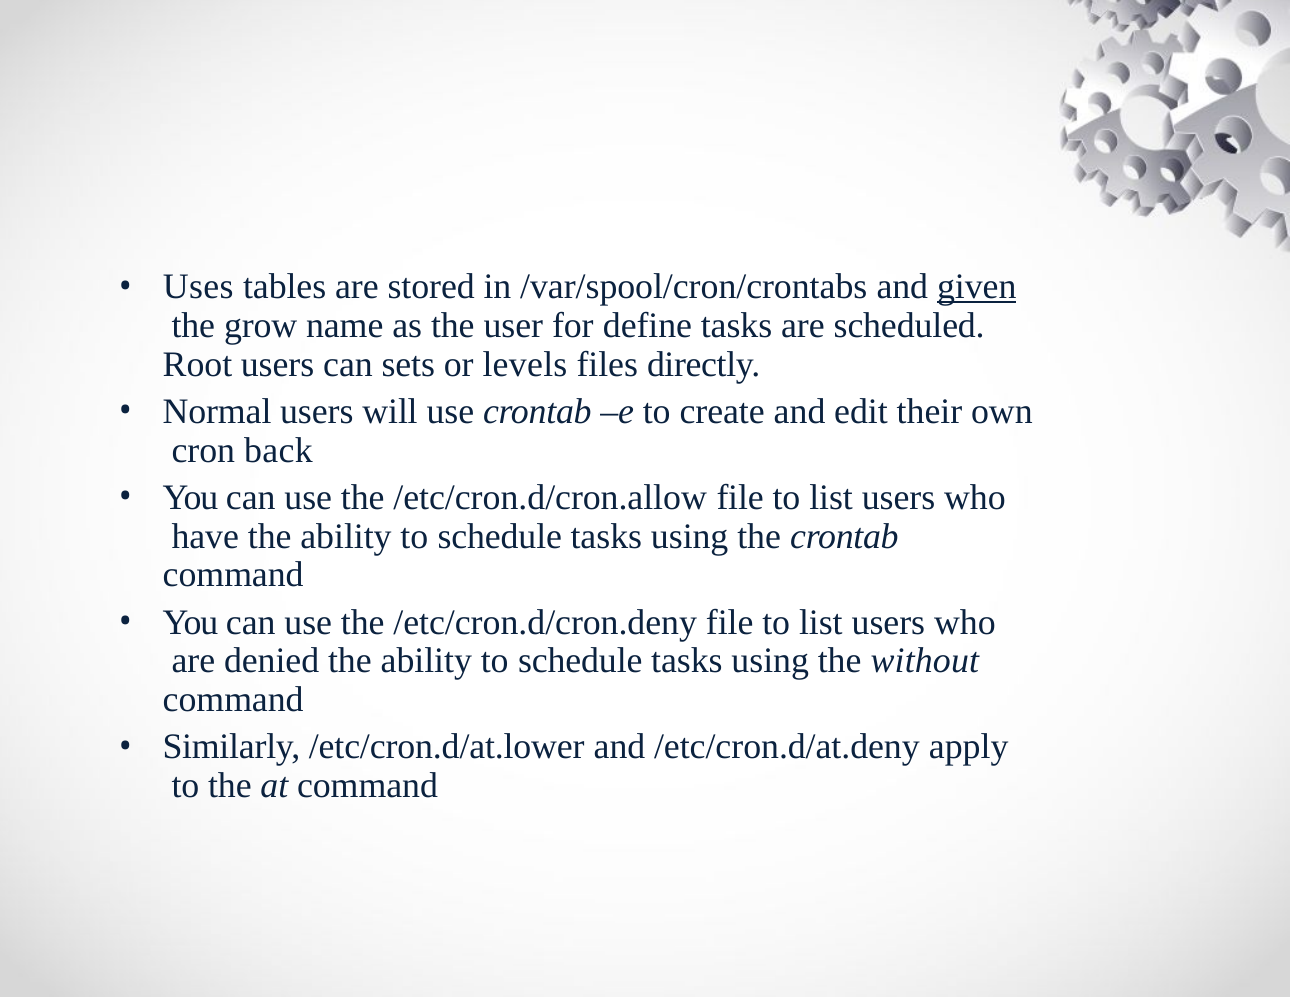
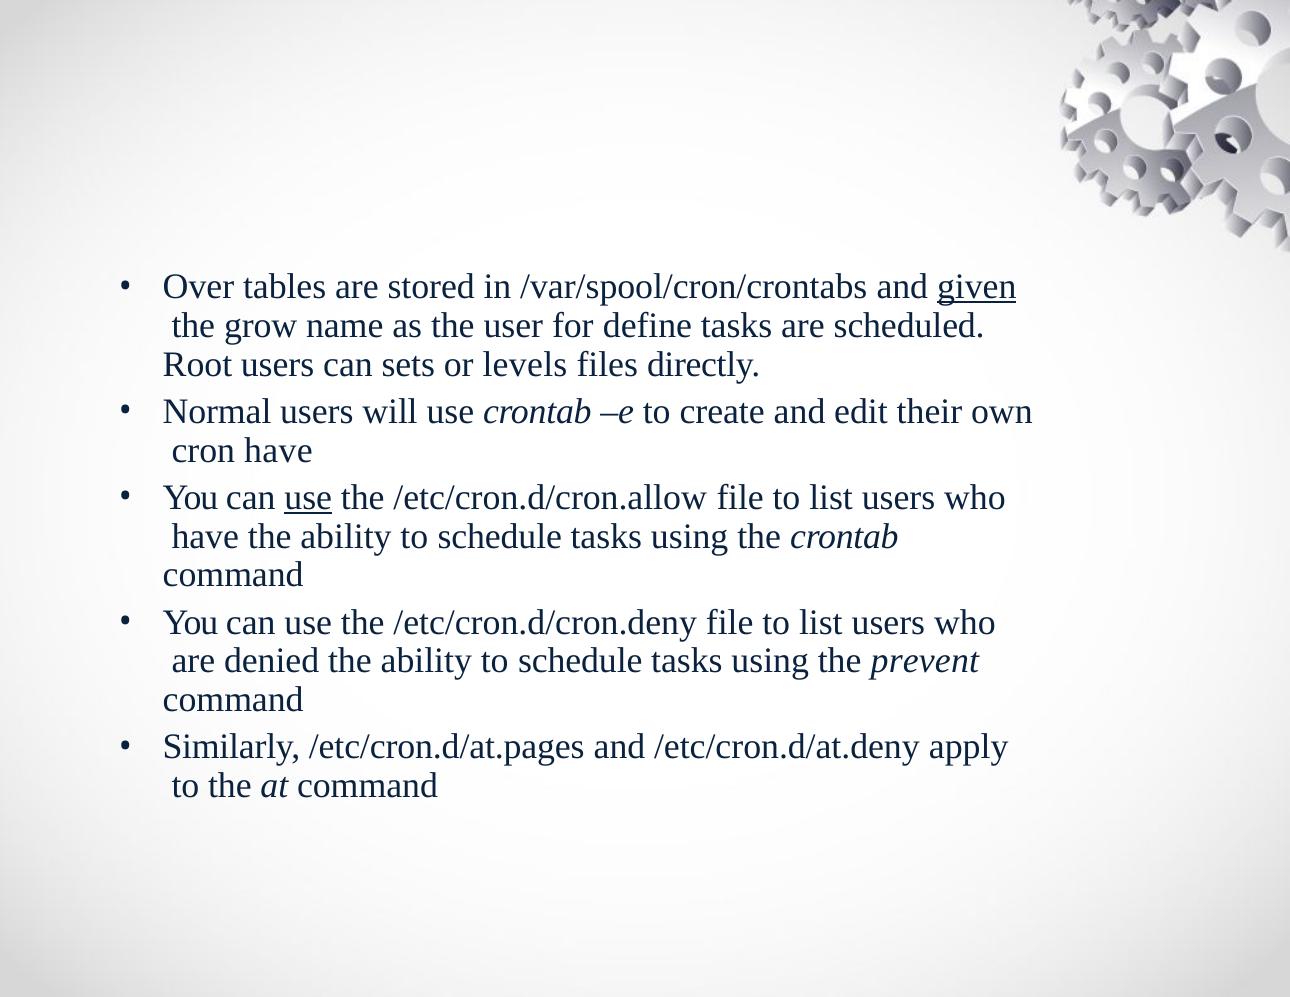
Uses: Uses -> Over (198, 287)
cron back: back -> have (278, 450)
use underline: none -> present (308, 497)
without: without -> prevent (925, 661)
/etc/cron.d/at.lower: /etc/cron.d/at.lower -> /etc/cron.d/at.pages (447, 747)
